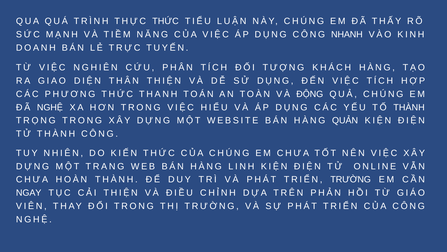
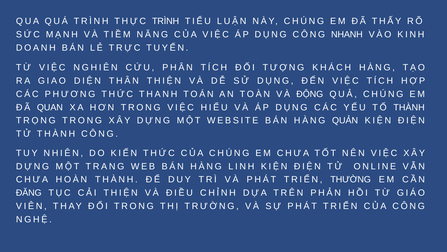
THỰC THỨC: THỨC -> TRÌNH (166, 21)
ĐÃ NGHỆ: NGHỆ -> QUAN (50, 107)
TRIỂN TRƯỜNG: TRƯỜNG -> THƯỜNG (351, 179)
NGAY: NGAY -> ĐĂNG (29, 192)
